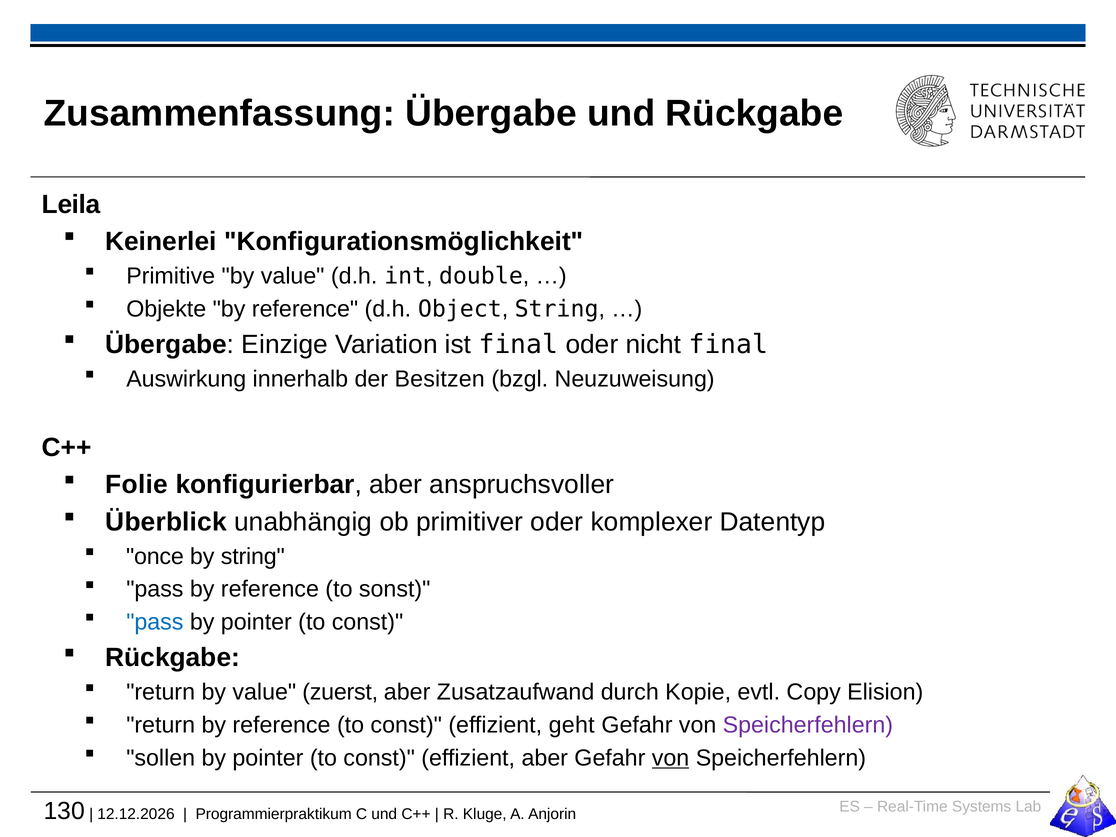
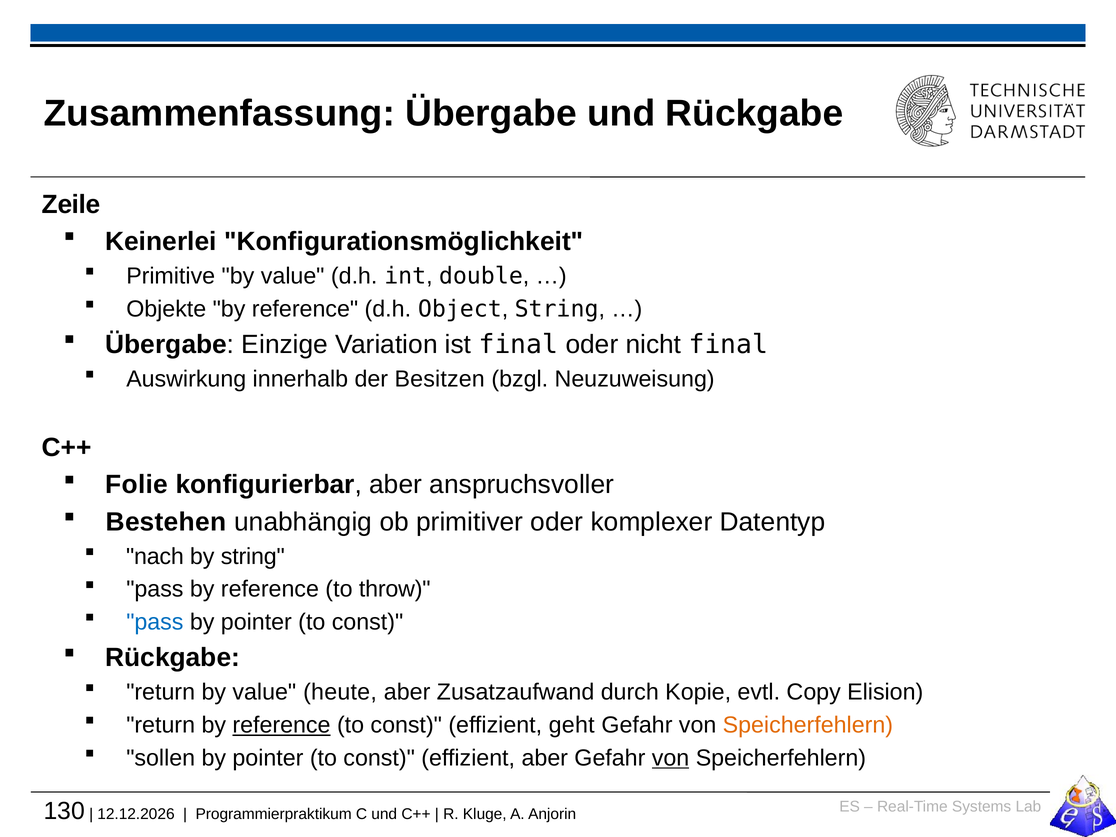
Leila: Leila -> Zeile (71, 204)
Überblick: Überblick -> Bestehen (166, 522)
once: once -> nach (155, 556)
sonst: sonst -> throw (395, 589)
zuerst: zuerst -> heute (340, 692)
reference underline: none -> present (281, 725)
Speicherfehlern colour: purple -> orange (808, 725)
